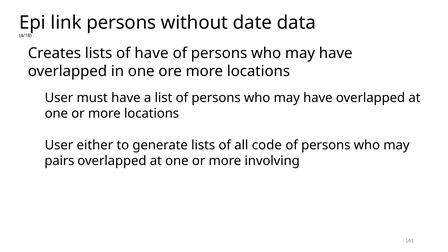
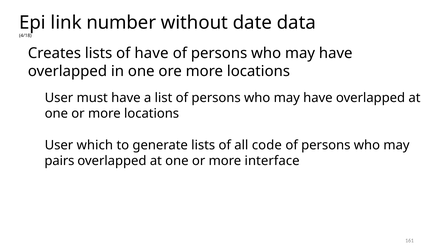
link persons: persons -> number (121, 23)
either: either -> which (95, 145)
involving: involving -> interface (272, 161)
